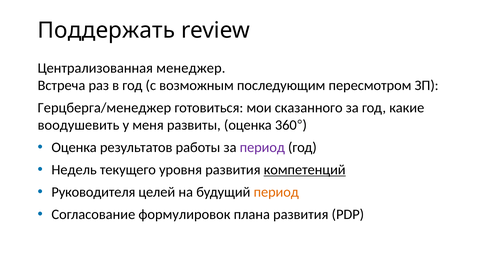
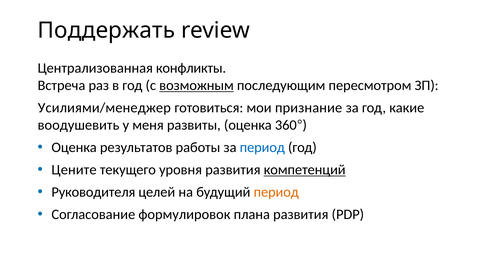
менеджер: менеджер -> конфликты (191, 68)
возможным underline: none -> present (196, 86)
Герцберга/менеджер: Герцберга/менеджер -> Усилиями/менеджер (104, 108)
сказанного: сказанного -> признание (309, 108)
период colour: purple -> blue (262, 148)
Недель: Недель -> Цените (74, 170)
